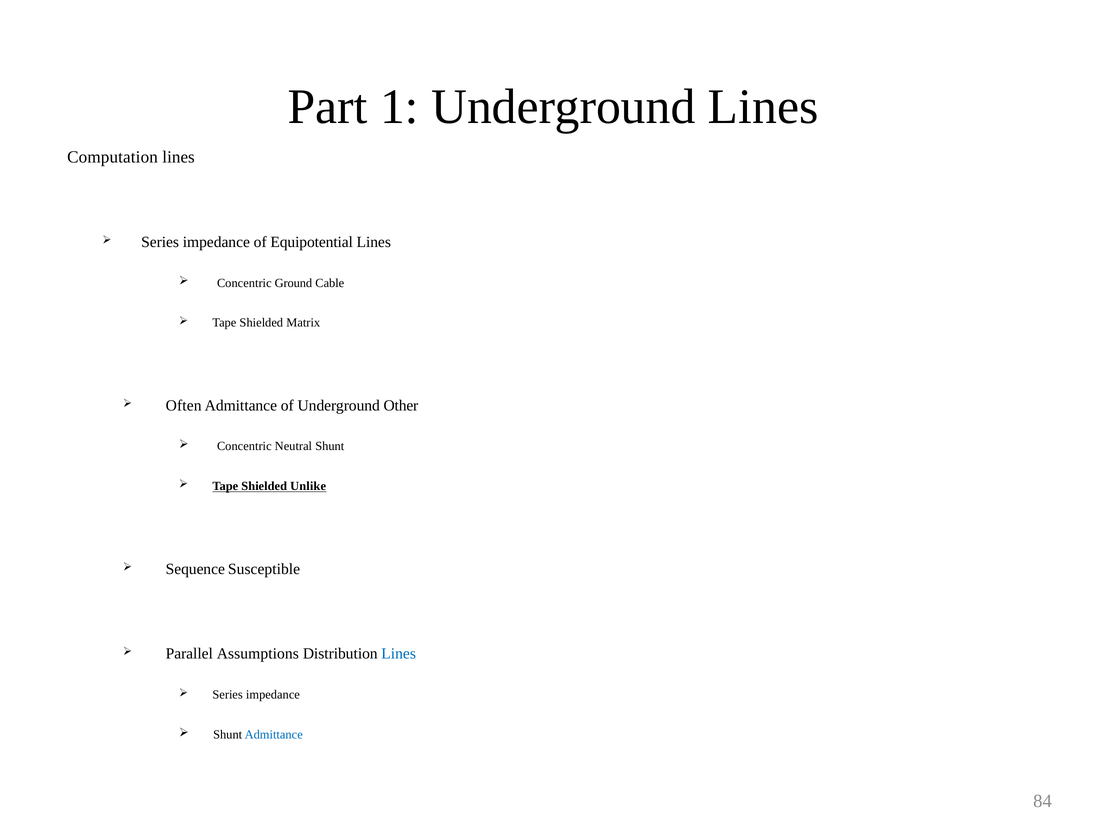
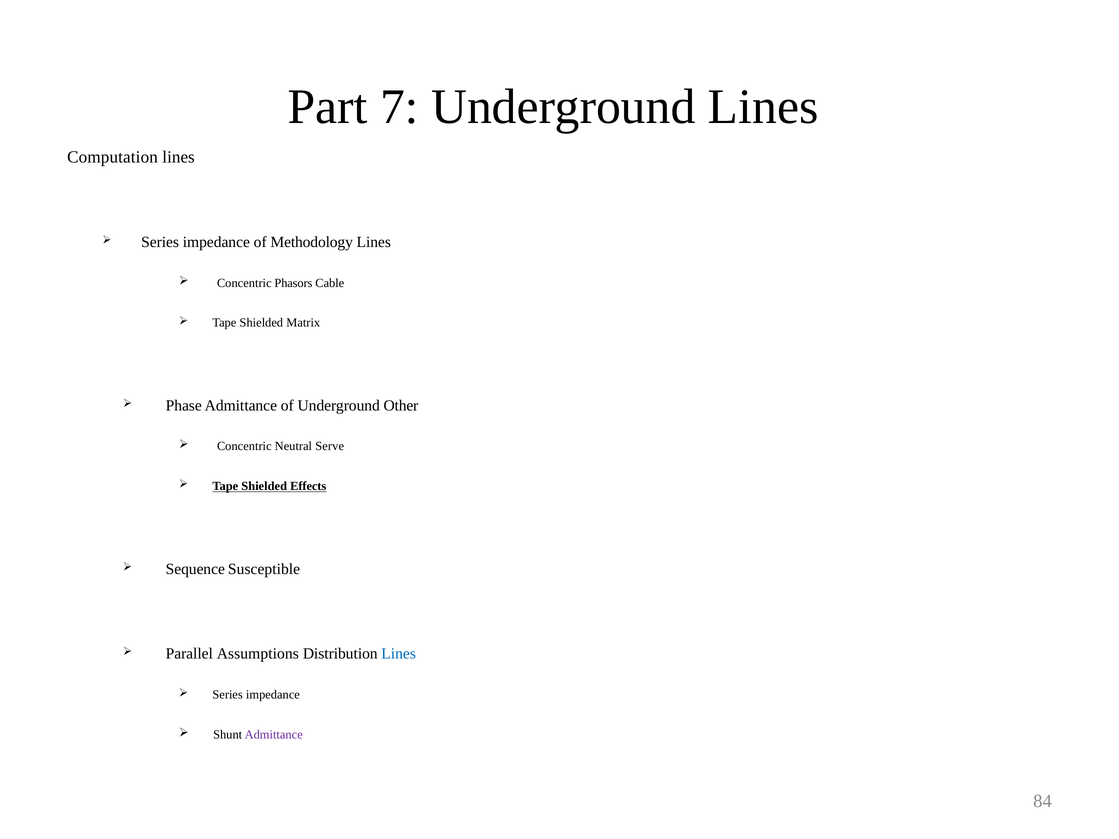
1: 1 -> 7 (399, 107)
Equipotential: Equipotential -> Methodology (312, 242)
Ground: Ground -> Phasors (293, 283)
Often: Often -> Phase (184, 406)
Neutral Shunt: Shunt -> Serve (330, 446)
Unlike: Unlike -> Effects (308, 486)
Admittance colour: blue -> purple (274, 735)
